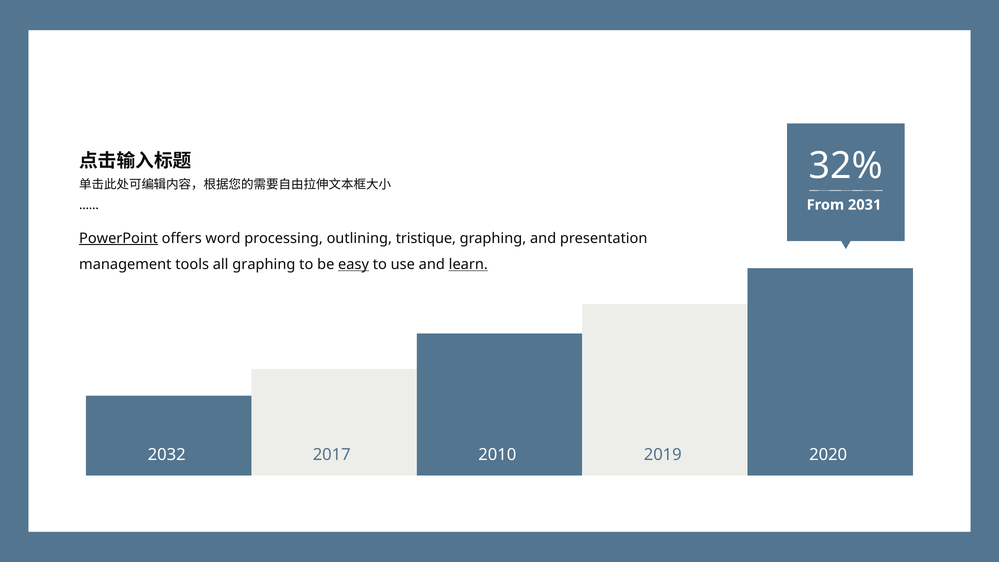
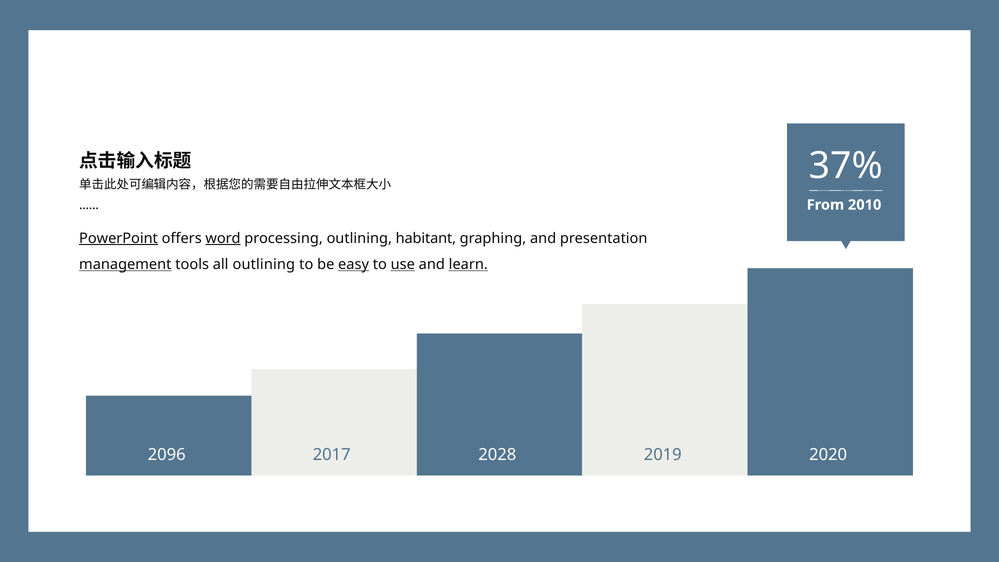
32%: 32% -> 37% (846, 166)
2031: 2031 -> 2010 (865, 205)
word underline: none -> present (223, 238)
tristique: tristique -> habitant (426, 238)
management underline: none -> present (125, 265)
all graphing: graphing -> outlining (264, 265)
use underline: none -> present (403, 265)
2032: 2032 -> 2096 (167, 455)
2010: 2010 -> 2028 (497, 455)
